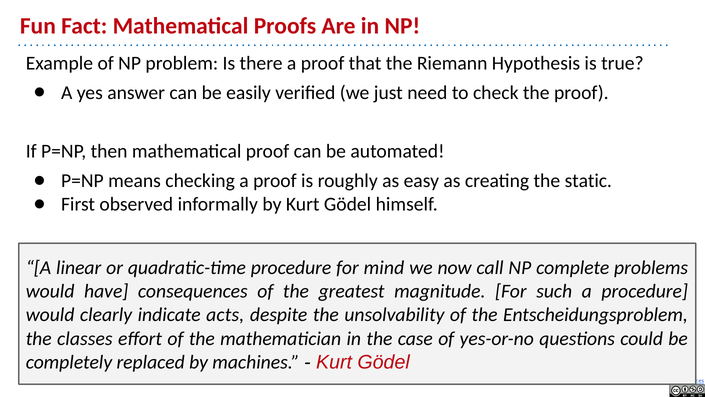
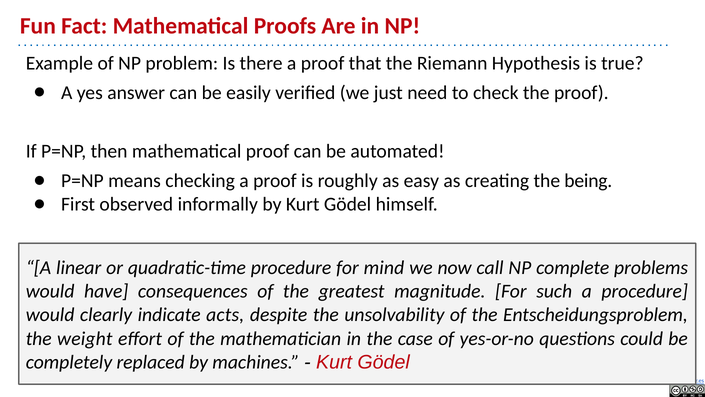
static: static -> being (588, 181)
classes: classes -> weight (85, 338)
